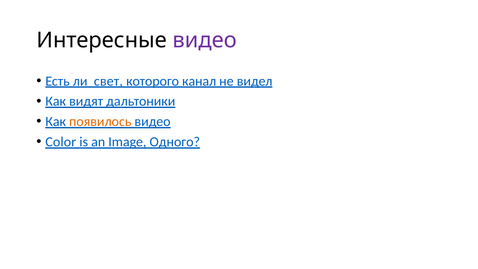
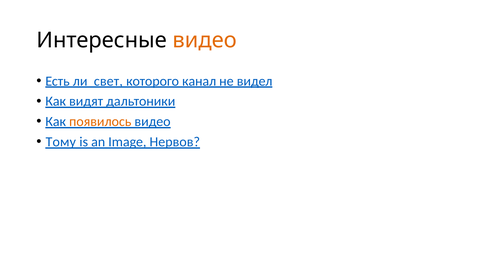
видео colour: purple -> orange (205, 40)
Color: Color -> Тому (61, 142)
Одного: Одного -> Нервов (175, 142)
